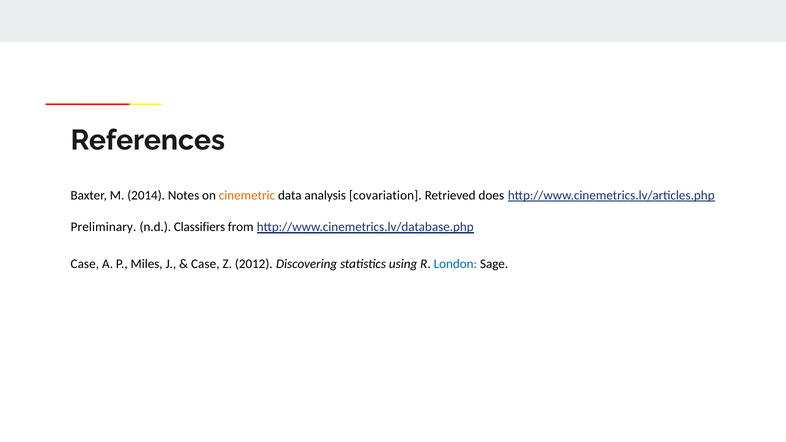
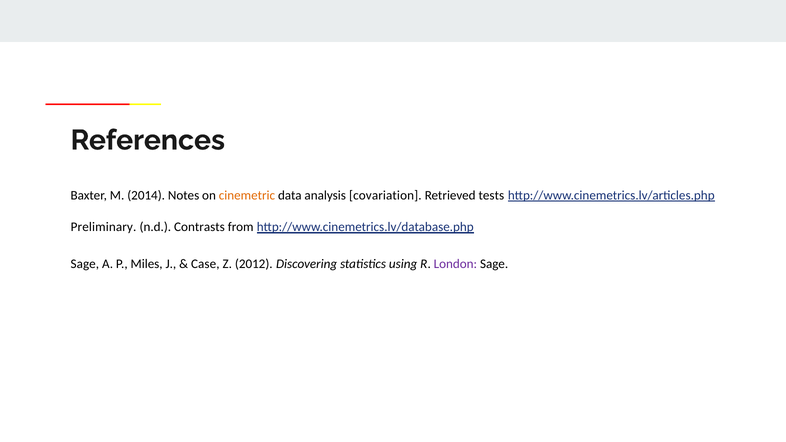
does: does -> tests (491, 195)
Classifiers: Classifiers -> Contrasts (199, 227)
Case: Case -> Sage (85, 264)
London colour: blue -> purple (455, 264)
